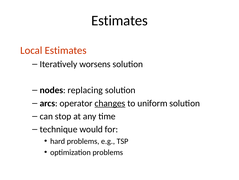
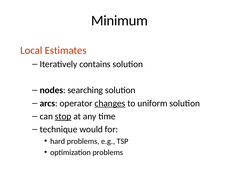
Estimates: Estimates -> Minimum (120, 21)
worsens: worsens -> contains (95, 64)
replacing: replacing -> searching (85, 90)
stop underline: none -> present (63, 116)
